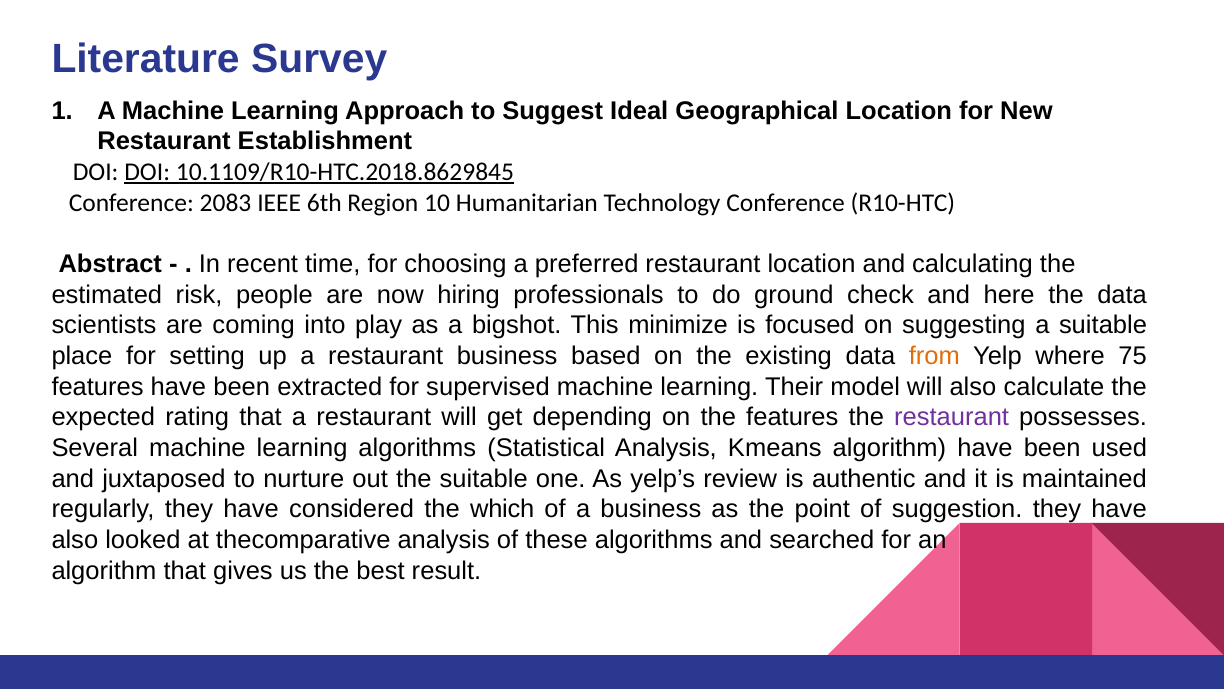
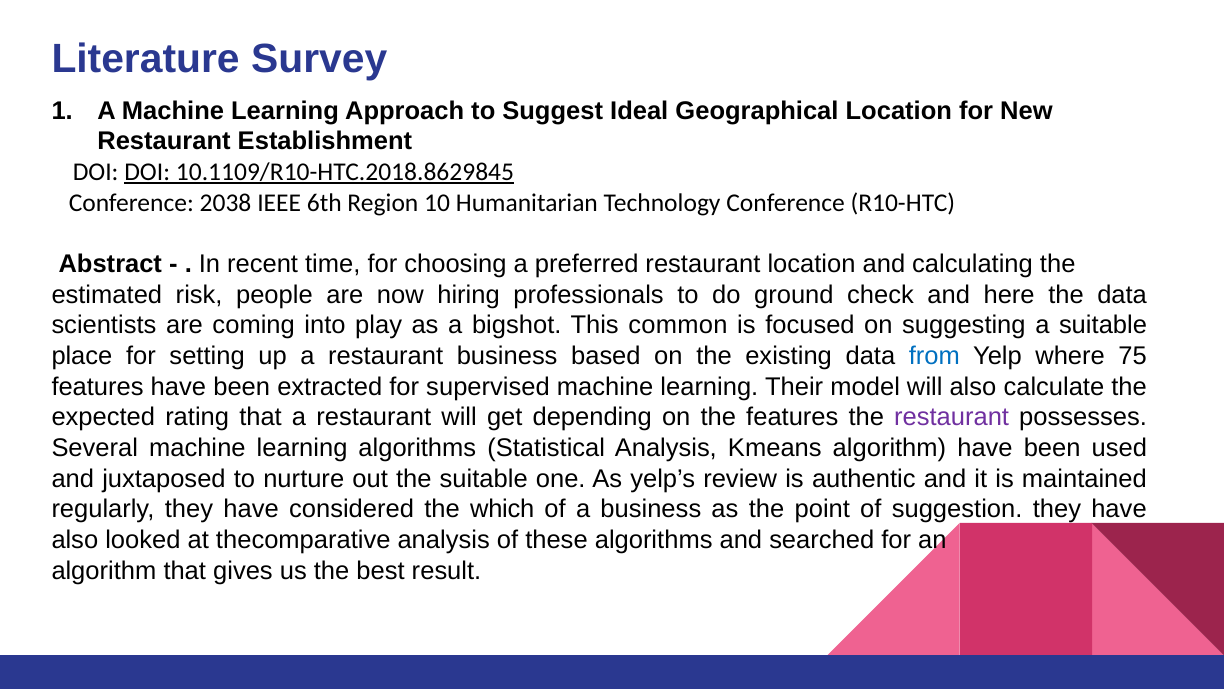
2083: 2083 -> 2038 (226, 203)
minimize: minimize -> common (678, 325)
from colour: orange -> blue (934, 356)
